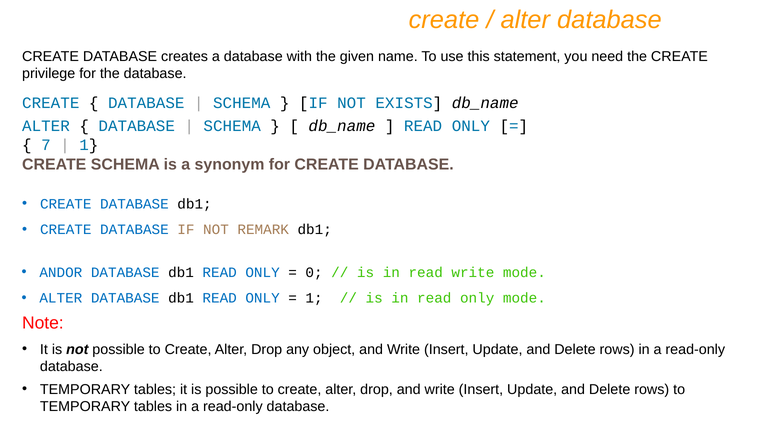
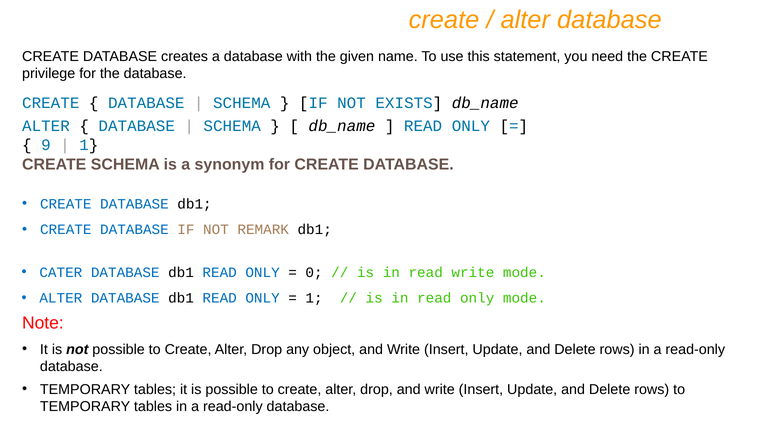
7: 7 -> 9 (46, 145)
ANDOR: ANDOR -> CATER (61, 273)
